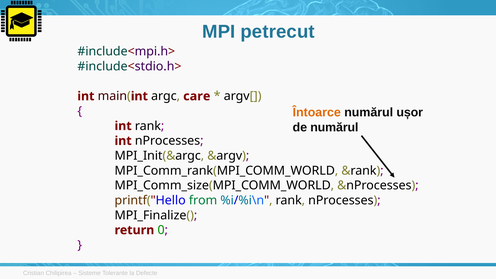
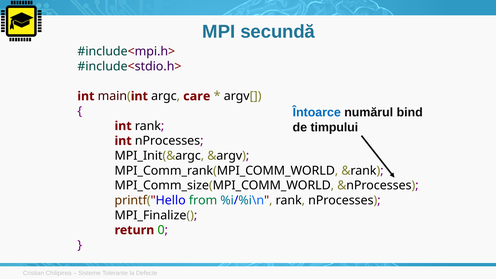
petrecut: petrecut -> secundă (278, 32)
Întoarce colour: orange -> blue (317, 112)
ușor: ușor -> bind (410, 112)
de numărul: numărul -> timpului (334, 127)
